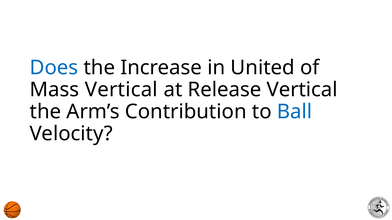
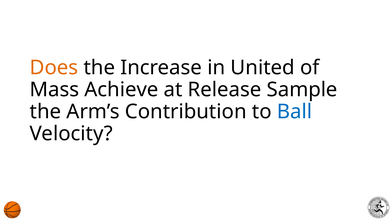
Does colour: blue -> orange (54, 68)
Mass Vertical: Vertical -> Achieve (121, 90)
Release Vertical: Vertical -> Sample (302, 90)
